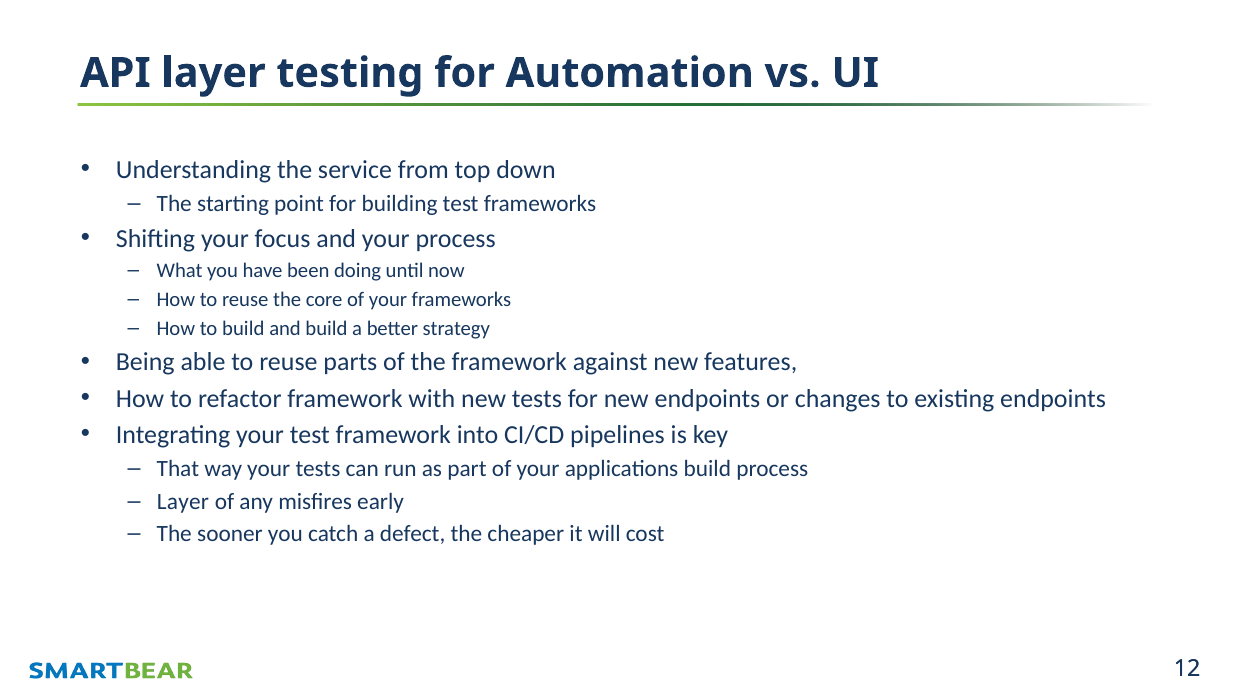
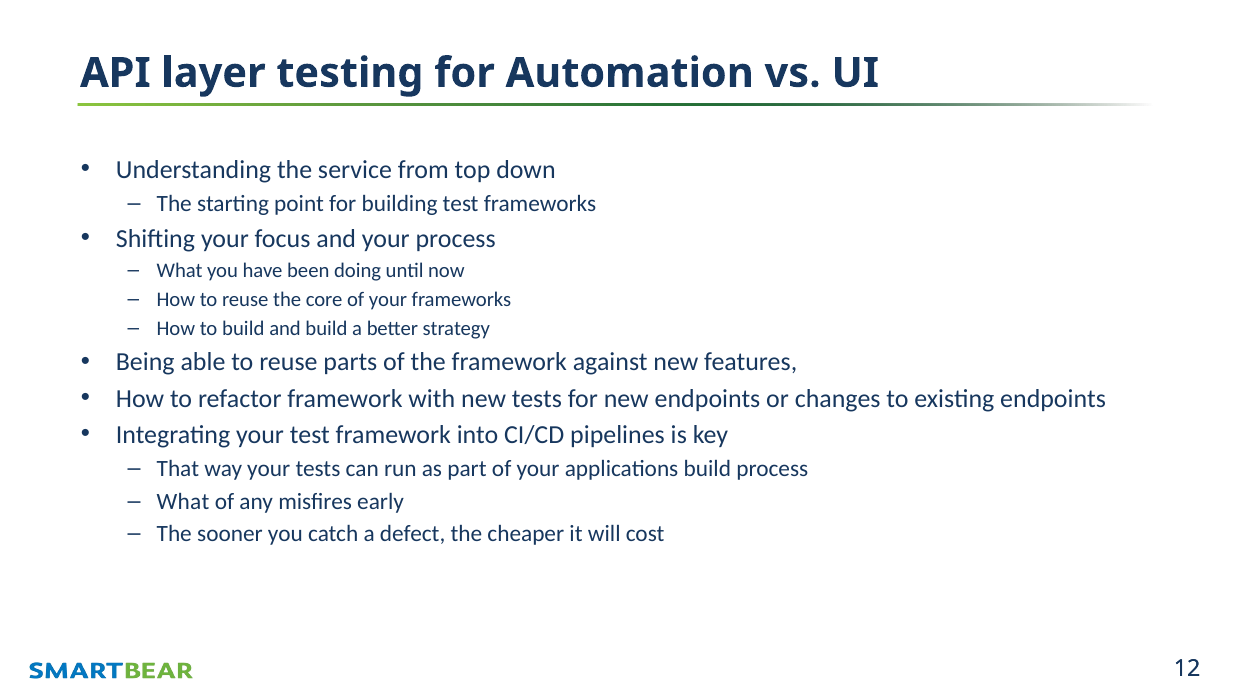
Layer: Layer -> What (183, 501)
